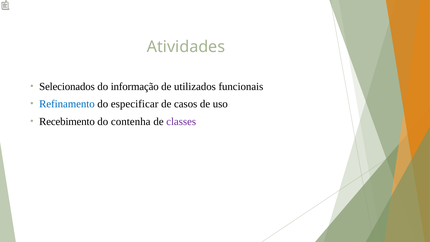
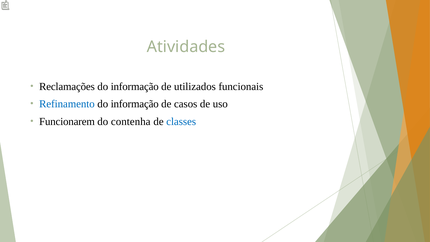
Selecionados: Selecionados -> Reclamações (67, 87)
especificar: especificar -> informação (135, 104)
Recebimento: Recebimento -> Funcionarem (67, 121)
classes colour: purple -> blue (181, 121)
